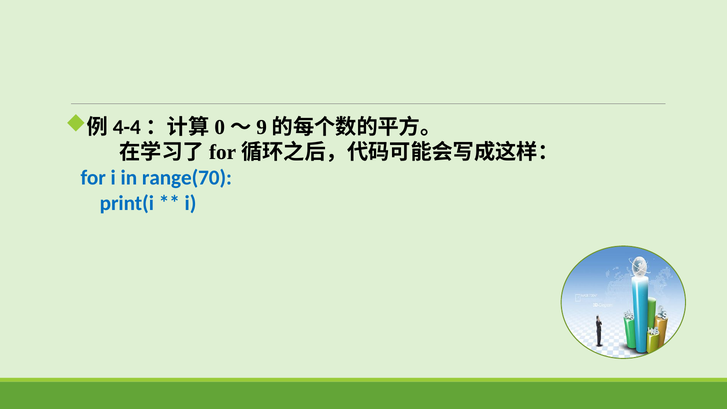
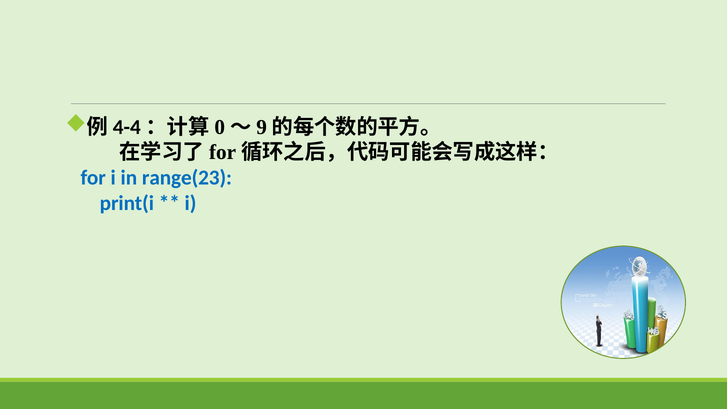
range(70: range(70 -> range(23 (187, 178)
